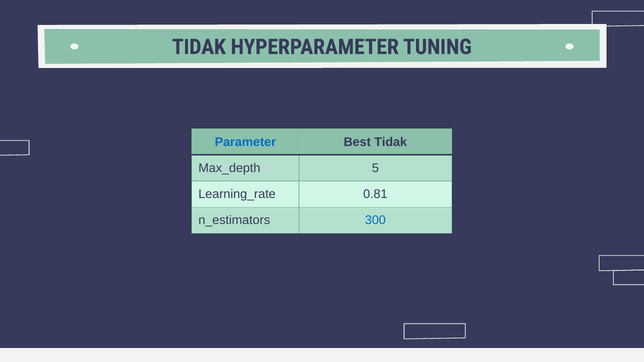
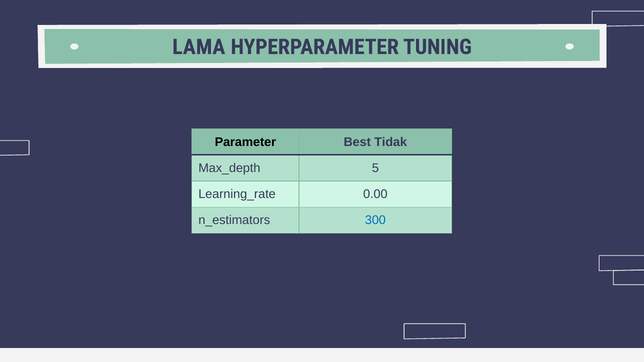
TIDAK: TIDAK -> LAMA (199, 47)
Parameter colour: blue -> black (245, 142)
0.81: 0.81 -> 0.00 (375, 194)
